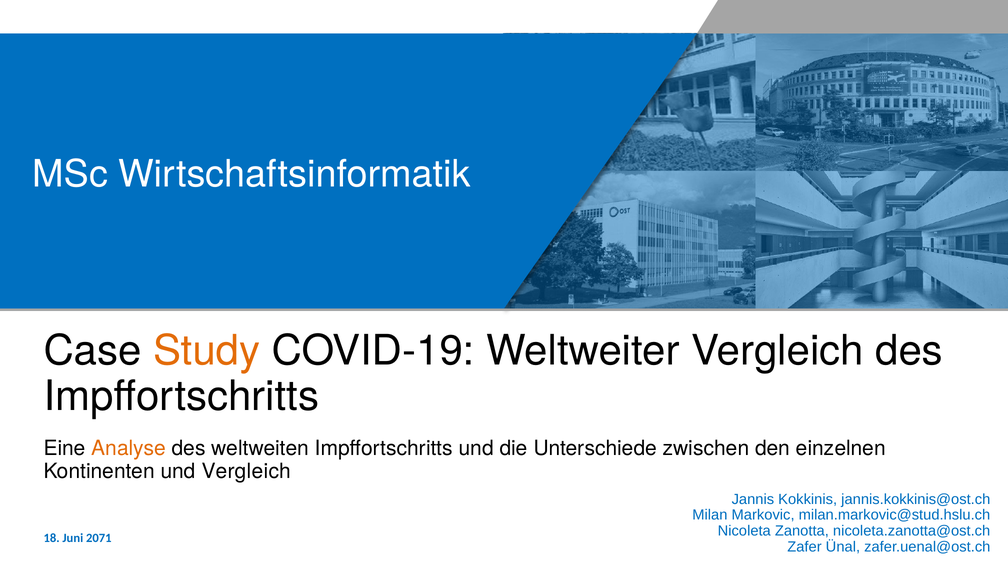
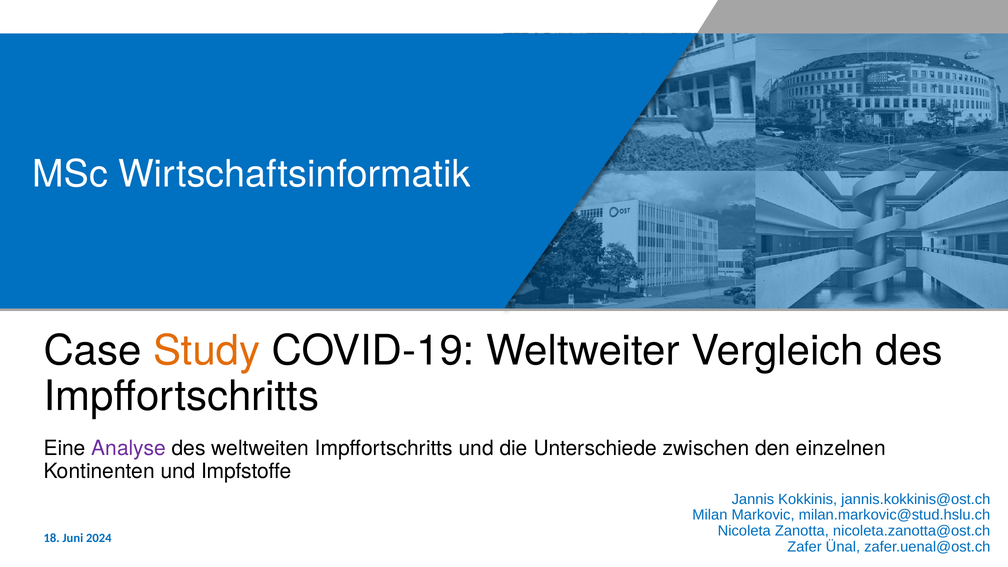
Analyse colour: orange -> purple (129, 448)
und Vergleich: Vergleich -> Impfstoffe (246, 471)
2071: 2071 -> 2024 (99, 538)
